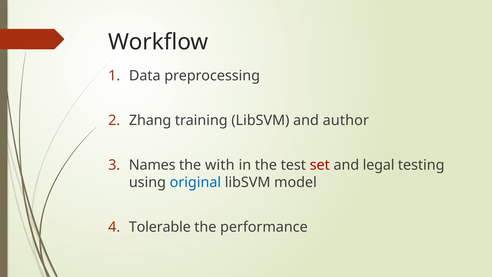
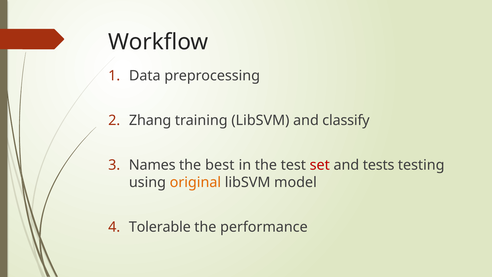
author: author -> classify (346, 120)
with: with -> best (220, 165)
legal: legal -> tests (379, 165)
original colour: blue -> orange (195, 182)
